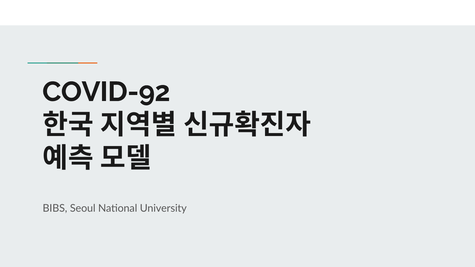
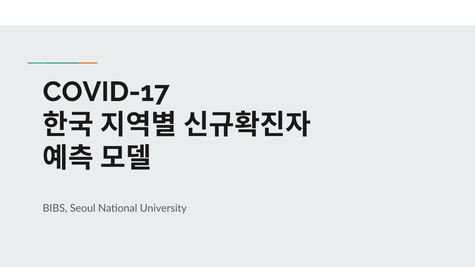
COVID-92: COVID-92 -> COVID-17 (106, 92)
